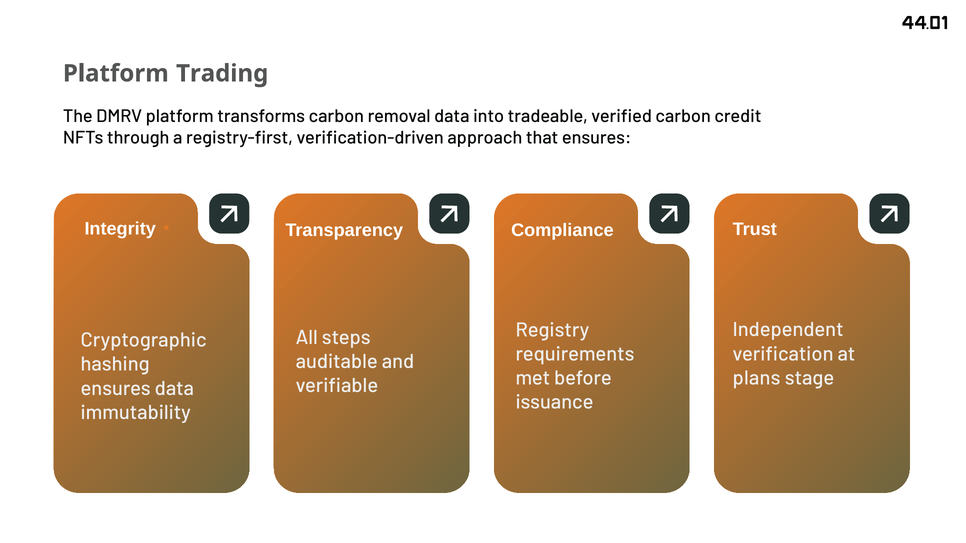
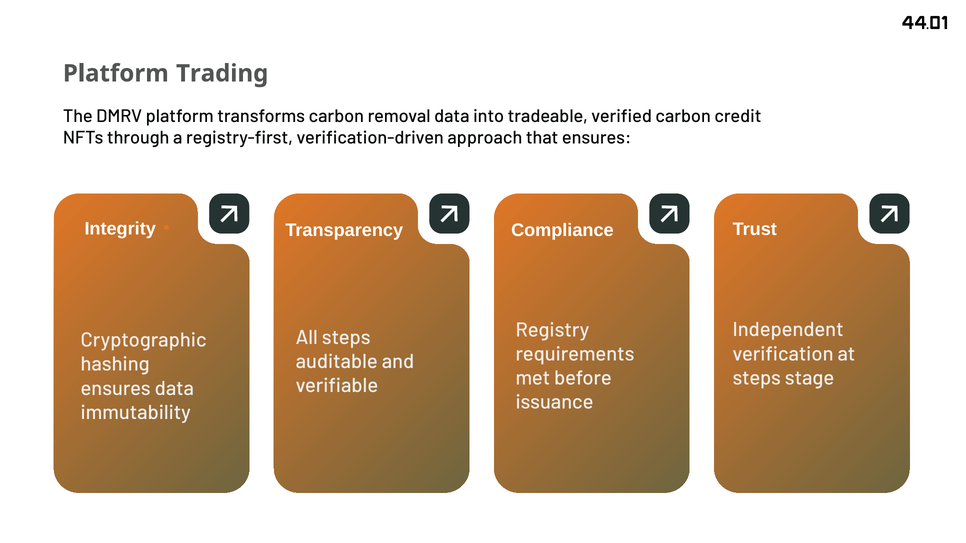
plans: plans -> steps (757, 378)
